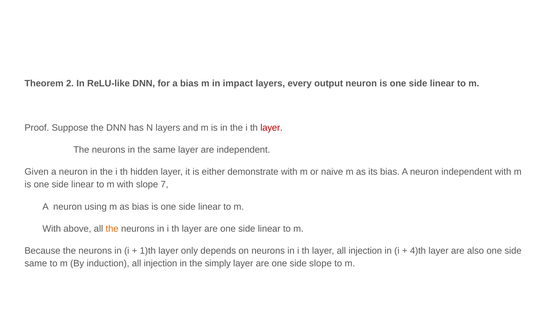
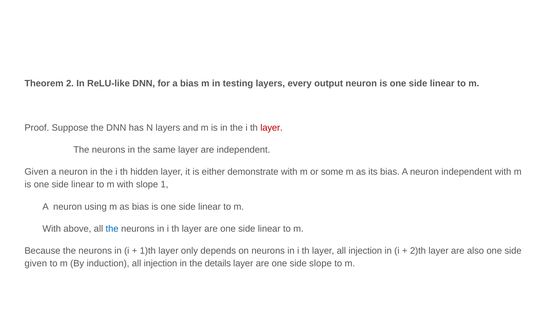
impact: impact -> testing (238, 83)
naive: naive -> some (332, 172)
7: 7 -> 1 (165, 184)
the colour: orange -> blue (112, 229)
4)th: 4)th -> 2)th (418, 251)
same: same -> given (36, 263)
simply: simply -> details (218, 263)
